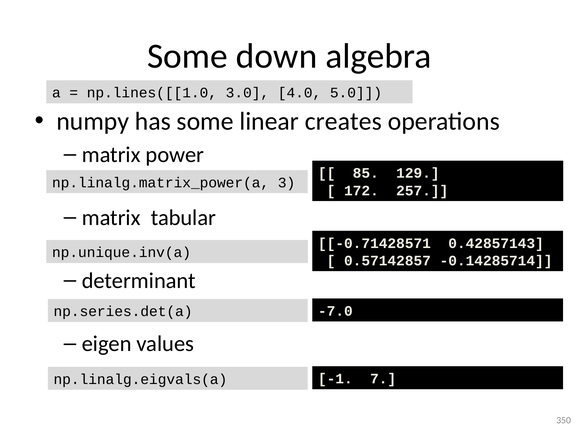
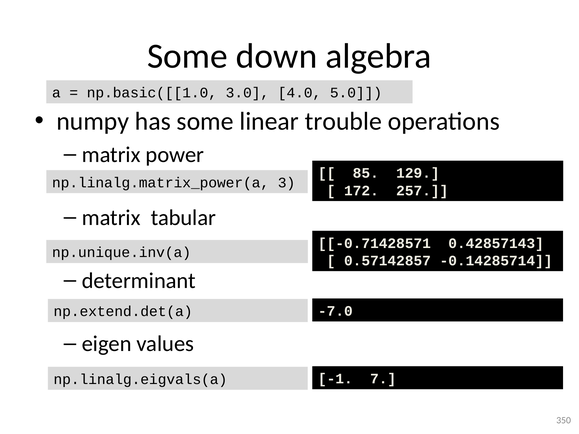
np.lines([[1.0: np.lines([[1.0 -> np.basic([[1.0 (152, 93)
creates: creates -> trouble (343, 121)
np.series.det(a: np.series.det(a -> np.extend.det(a (123, 312)
